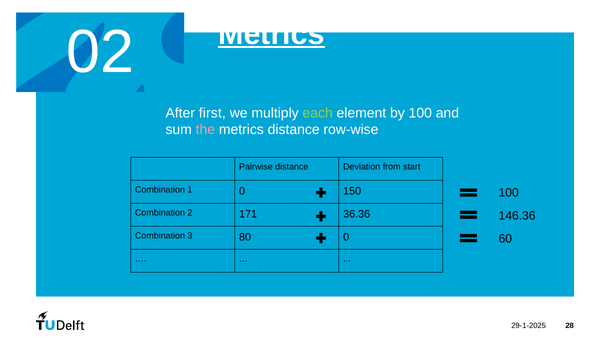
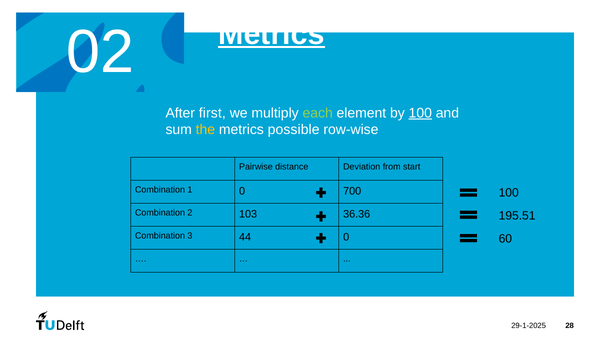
100 underline: none -> present (420, 113)
the colour: pink -> yellow (205, 130)
metrics distance: distance -> possible (294, 130)
150: 150 -> 700 (352, 191)
171: 171 -> 103 (248, 214)
146.36: 146.36 -> 195.51 (517, 216)
80: 80 -> 44 (245, 237)
